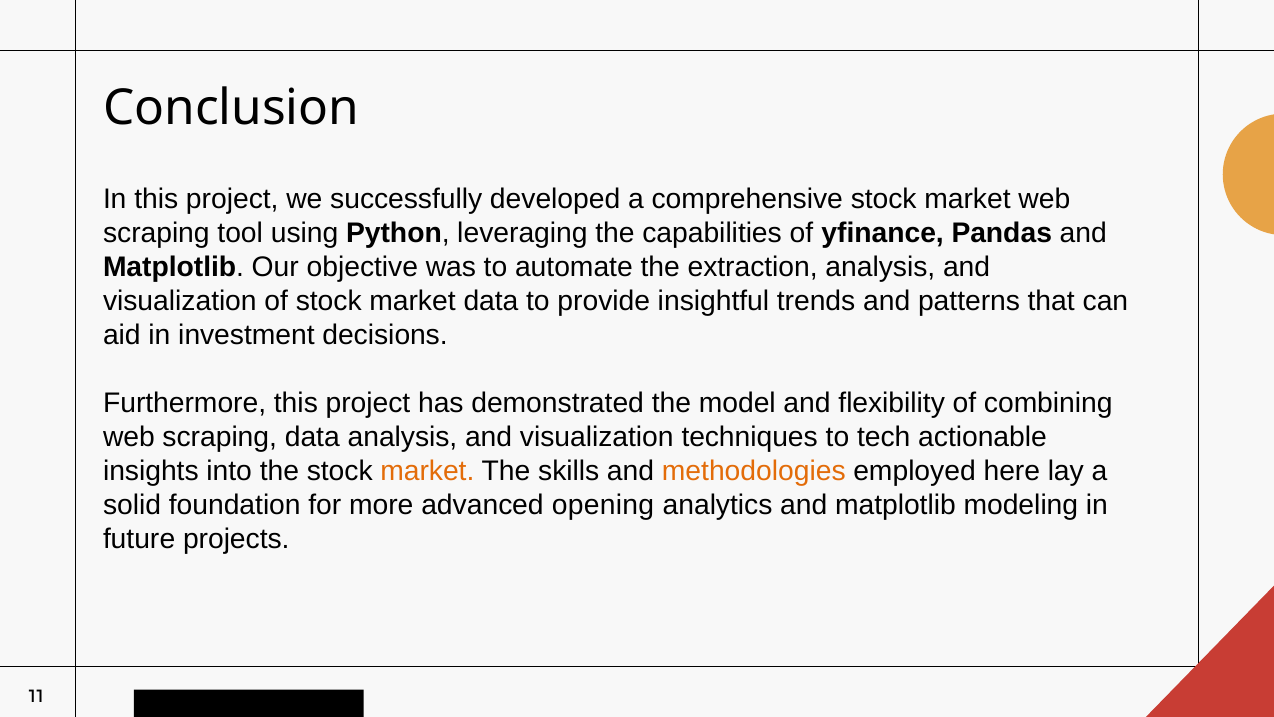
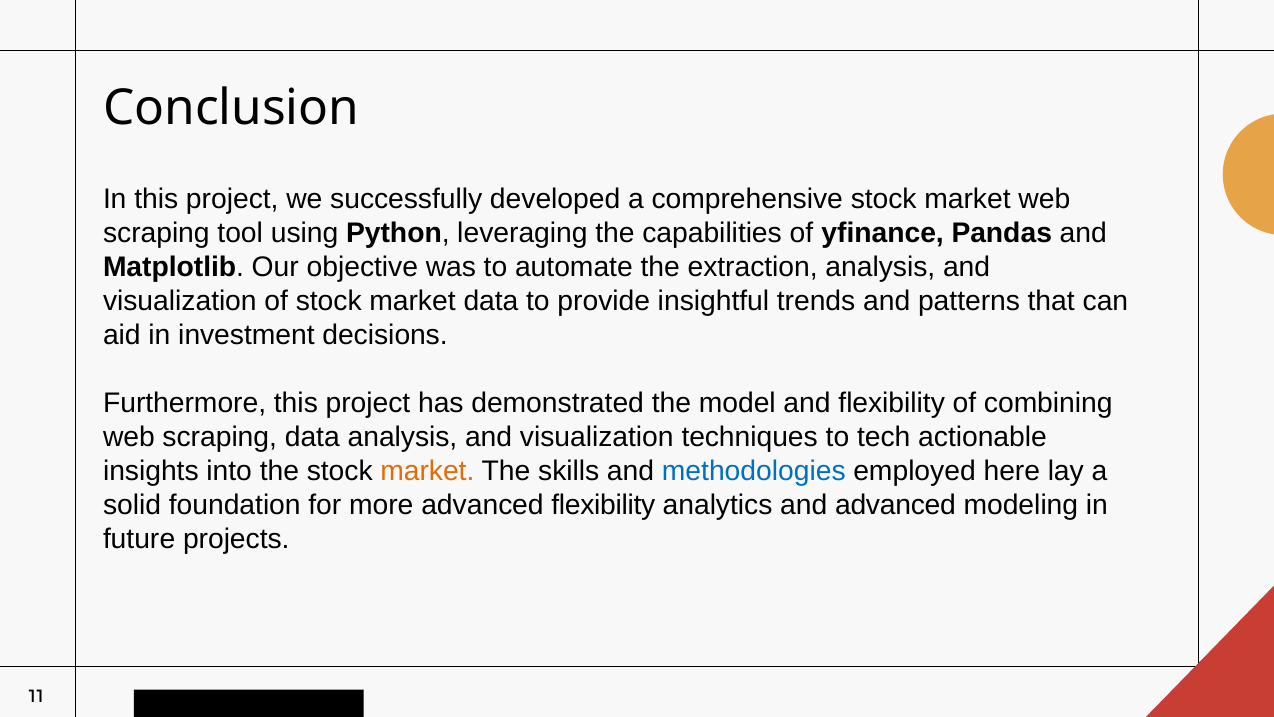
methodologies colour: orange -> blue (754, 471)
advanced opening: opening -> flexibility (603, 505)
analytics and matplotlib: matplotlib -> advanced (895, 505)
